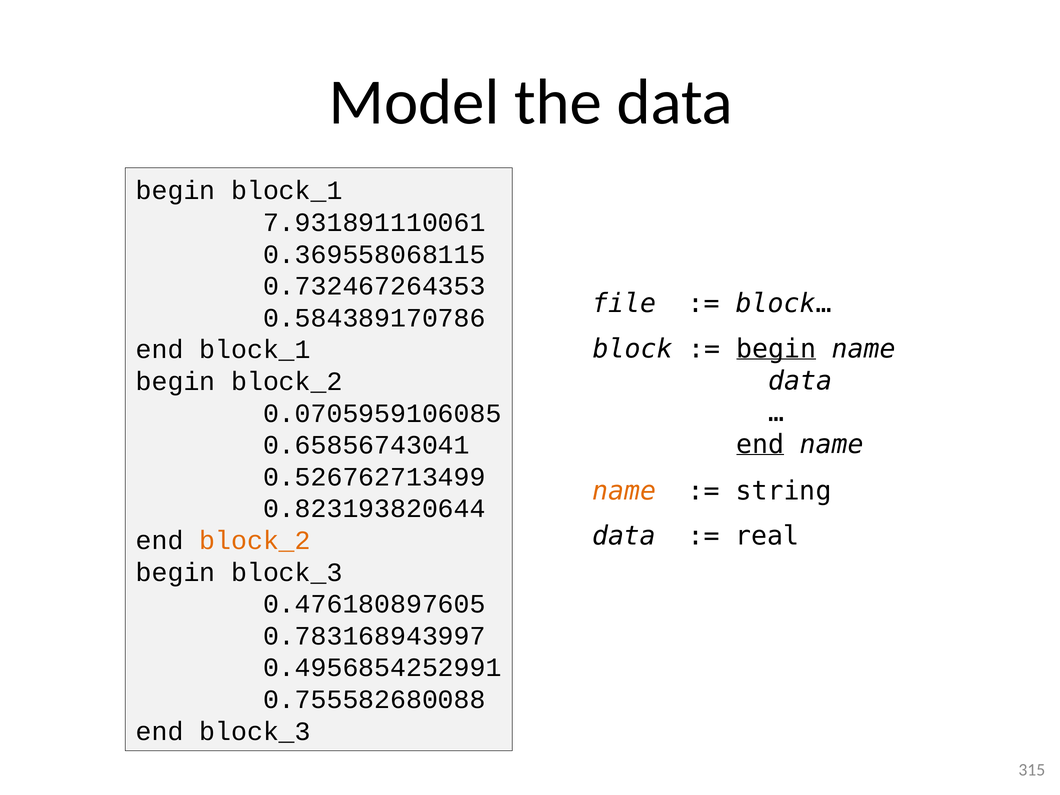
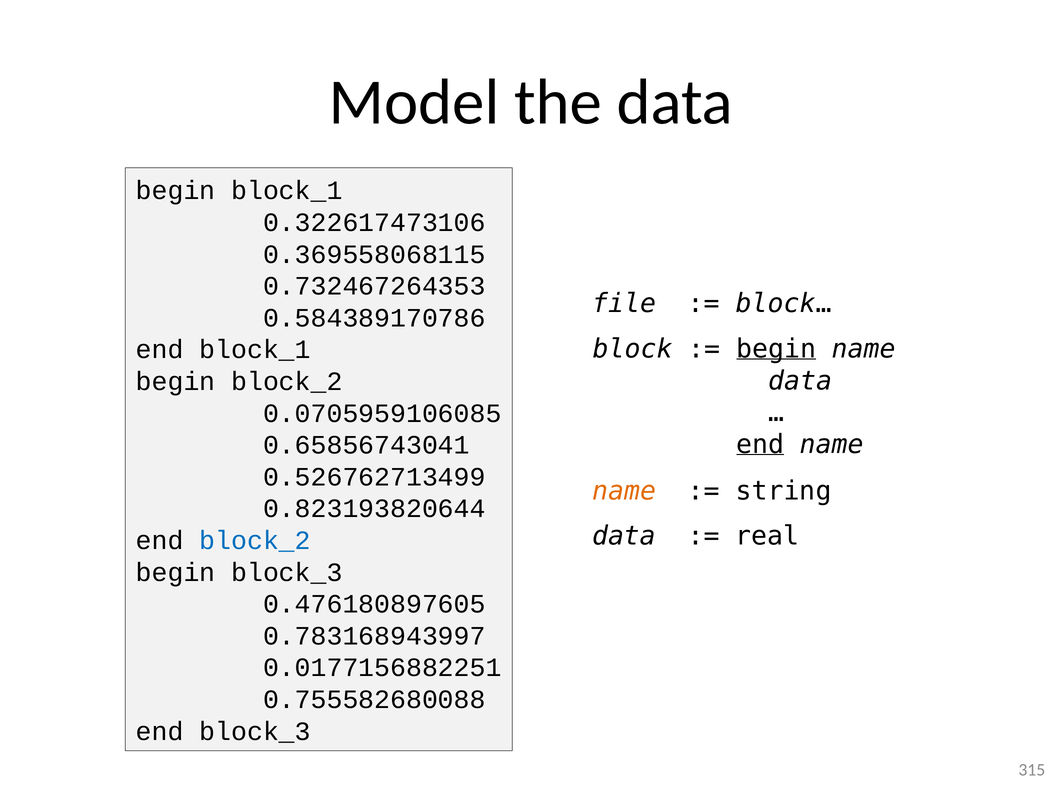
7.931891110061: 7.931891110061 -> 0.322617473106 (374, 222)
block_2 colour: orange -> blue (255, 540)
0.4956854252991: 0.4956854252991 -> 0.0177156882251 (382, 668)
